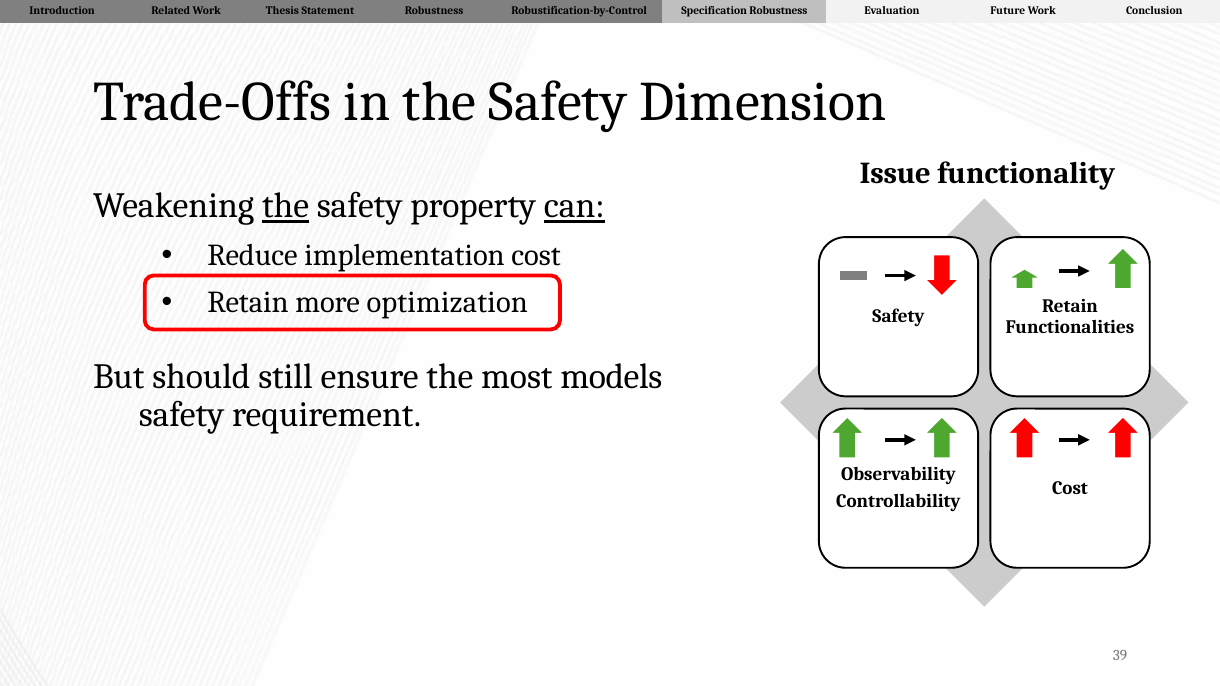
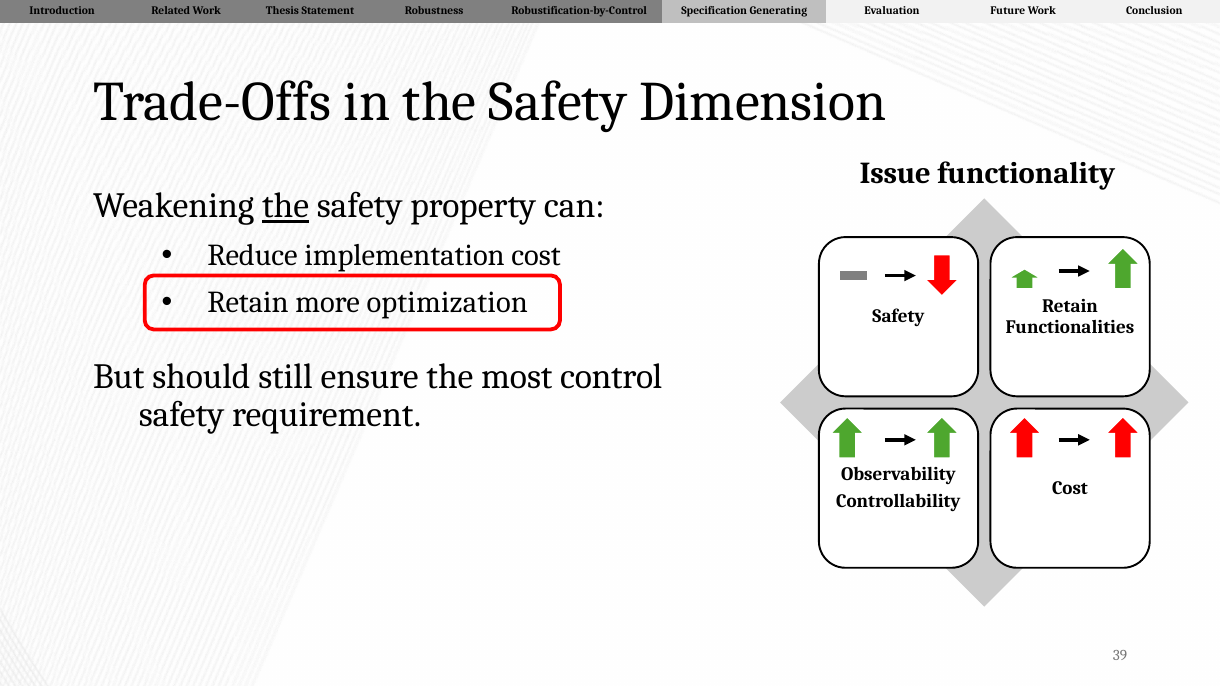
Specification Robustness: Robustness -> Generating (778, 11)
can underline: present -> none (574, 206)
models: models -> control (611, 377)
